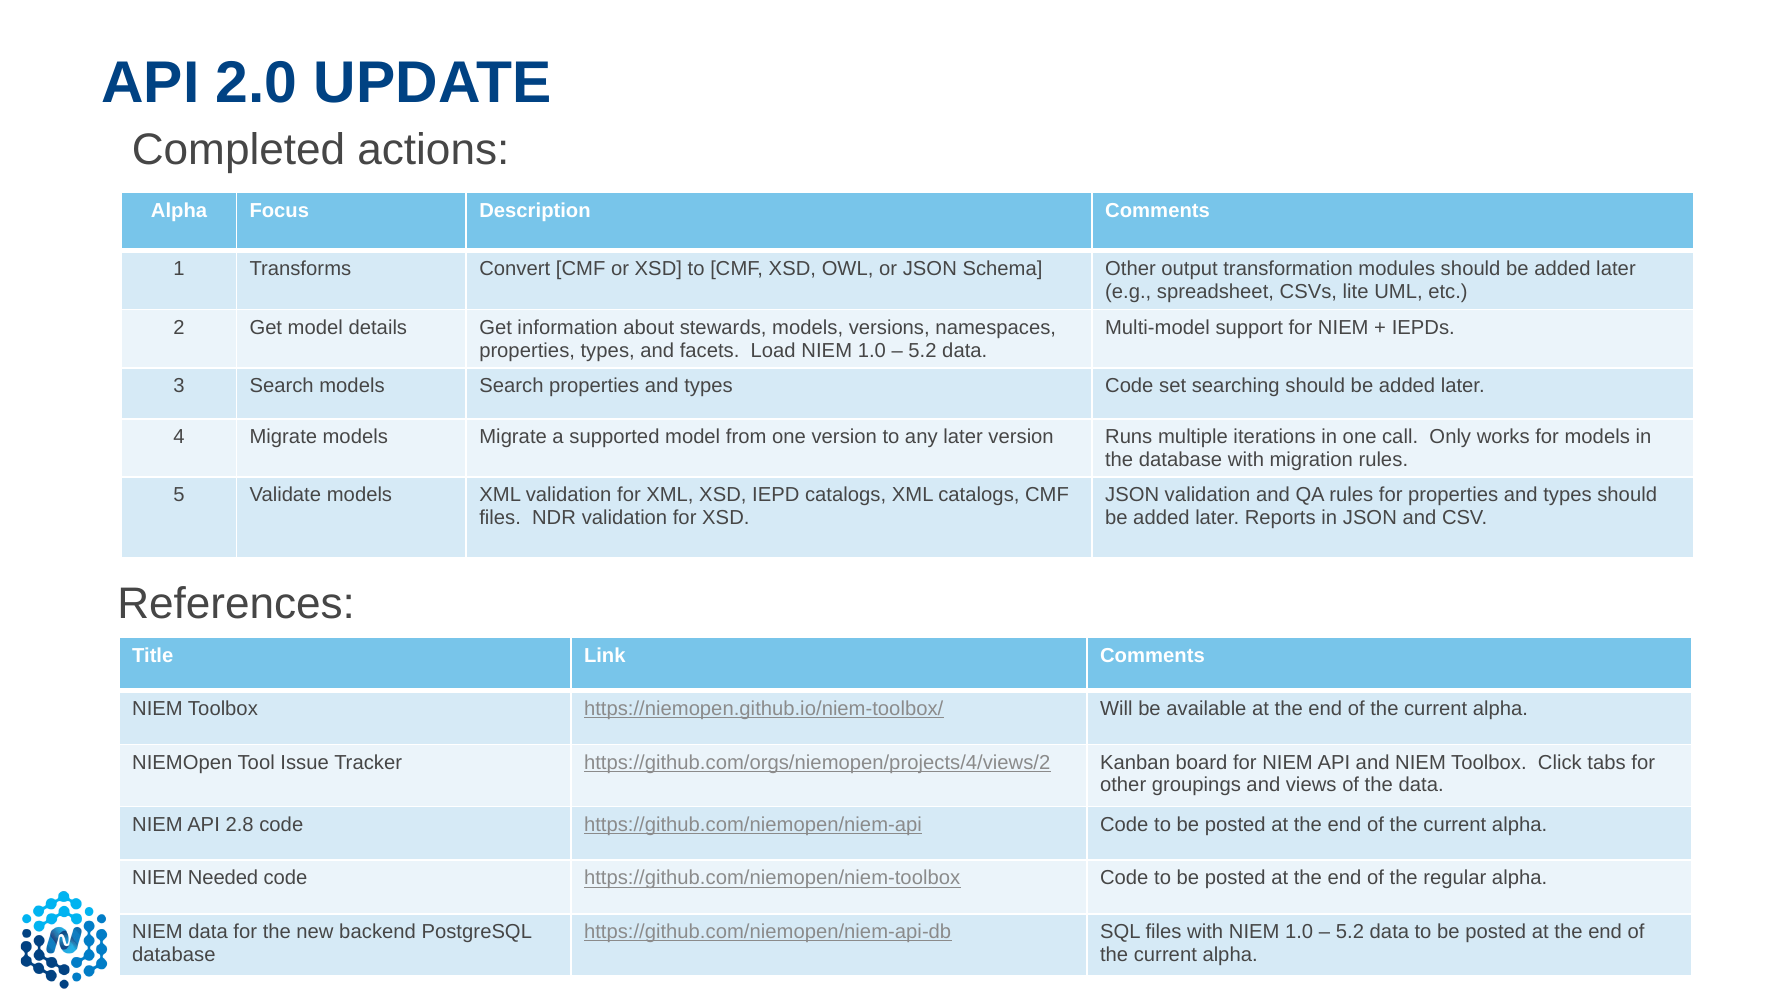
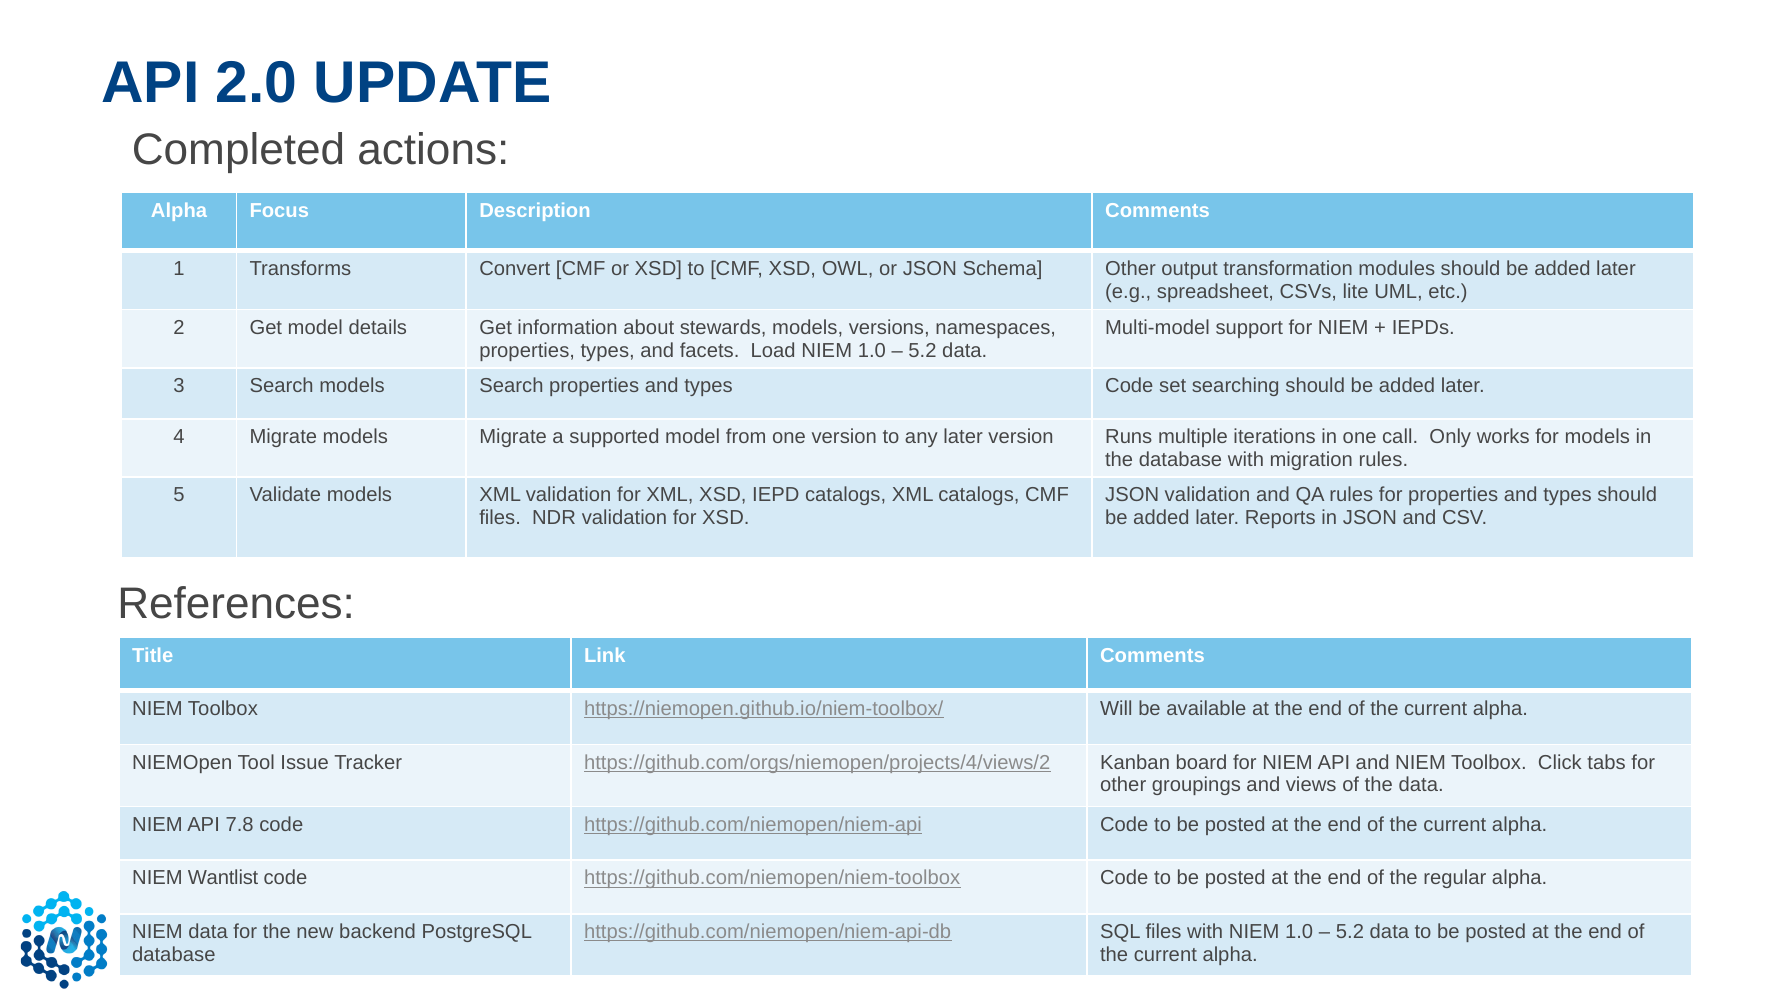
2.8: 2.8 -> 7.8 (240, 824)
Needed: Needed -> Wantlist (223, 878)
